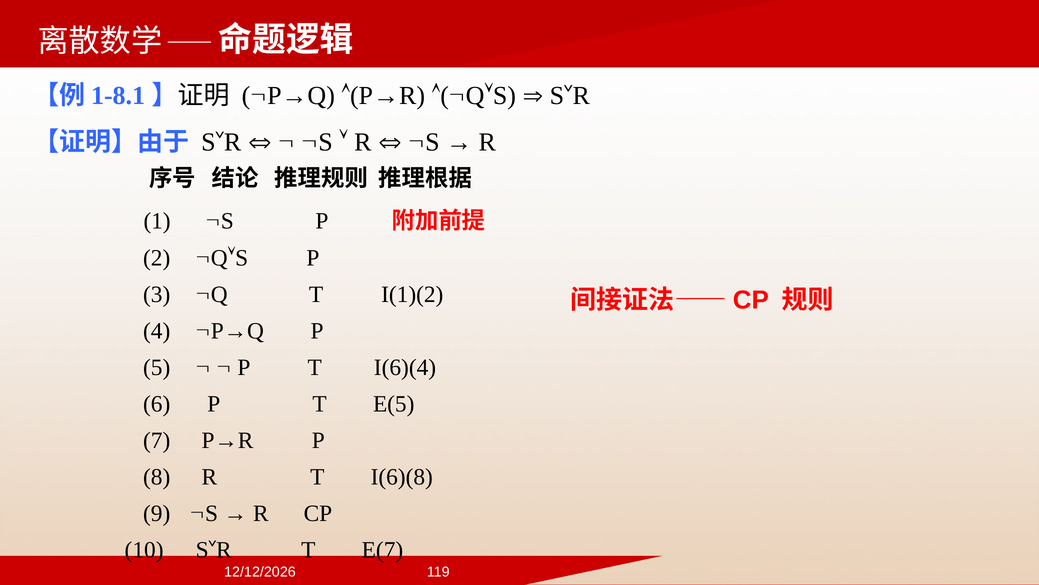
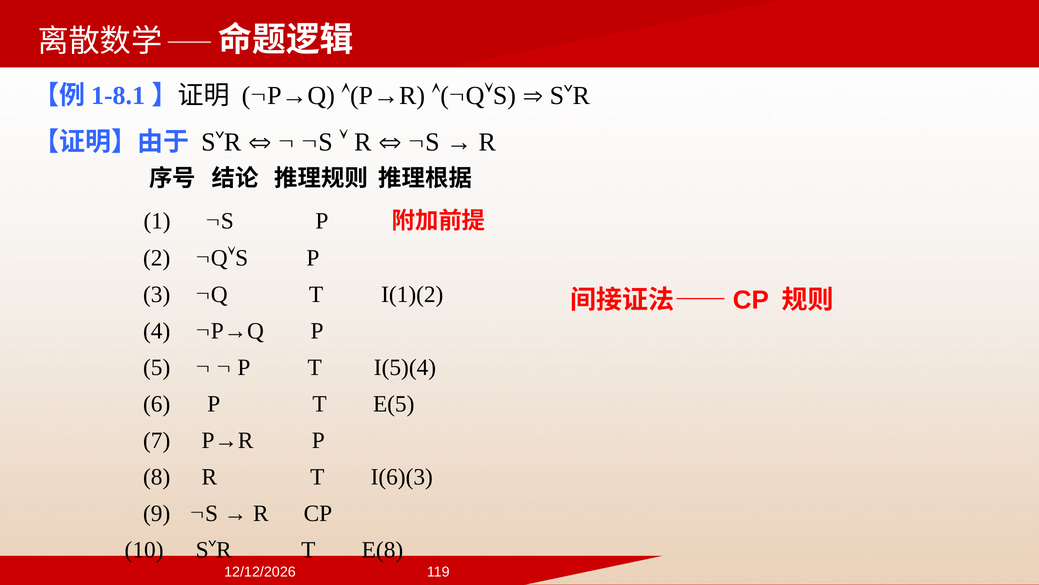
I(6)(4: I(6)(4 -> I(5)(4 (405, 367)
I(6)(8: I(6)(8 -> I(6)(3 (402, 477)
E(7: E(7 -> E(8 (382, 550)
